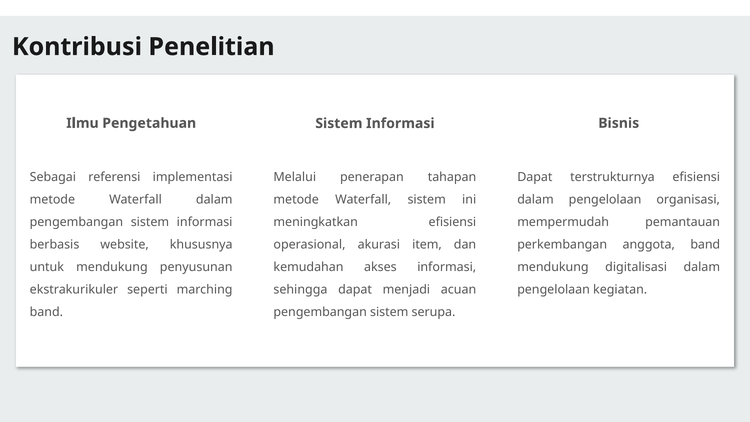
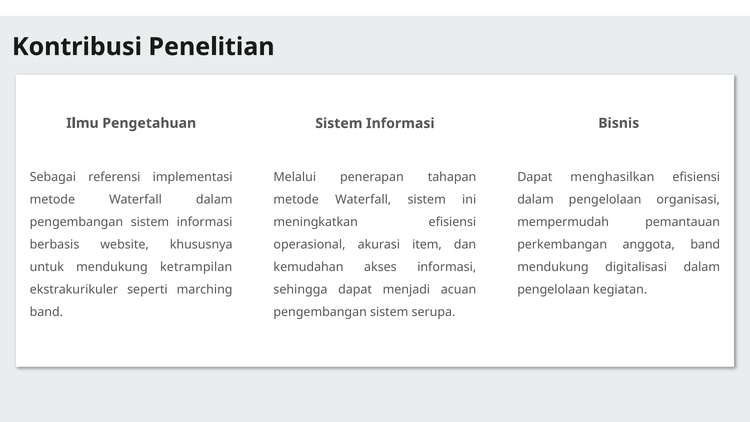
terstrukturnya: terstrukturnya -> menghasilkan (612, 177)
penyusunan: penyusunan -> ketrampilan (196, 267)
